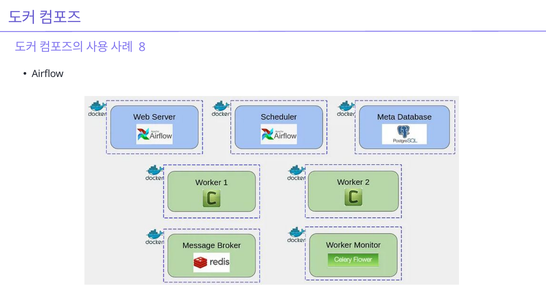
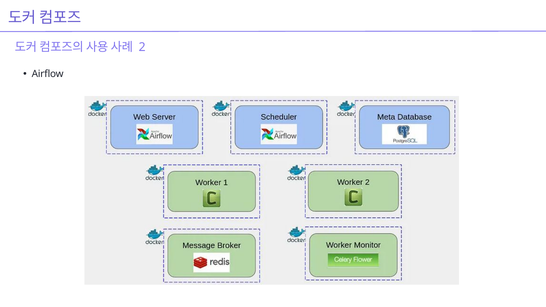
8: 8 -> 2 (142, 47)
